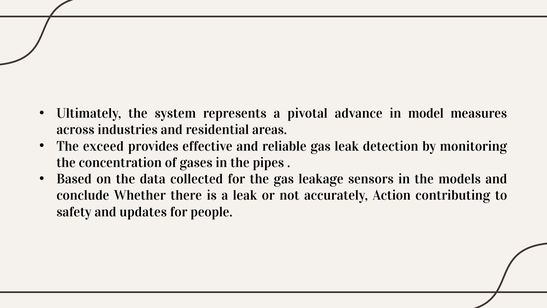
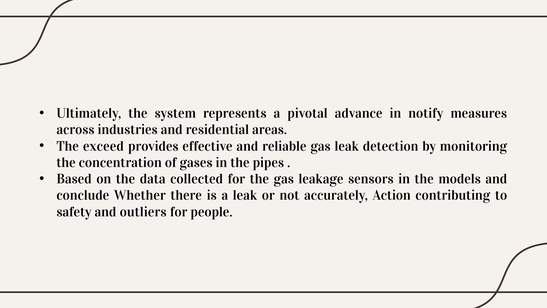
model: model -> notify (426, 113)
updates: updates -> outliers (143, 212)
